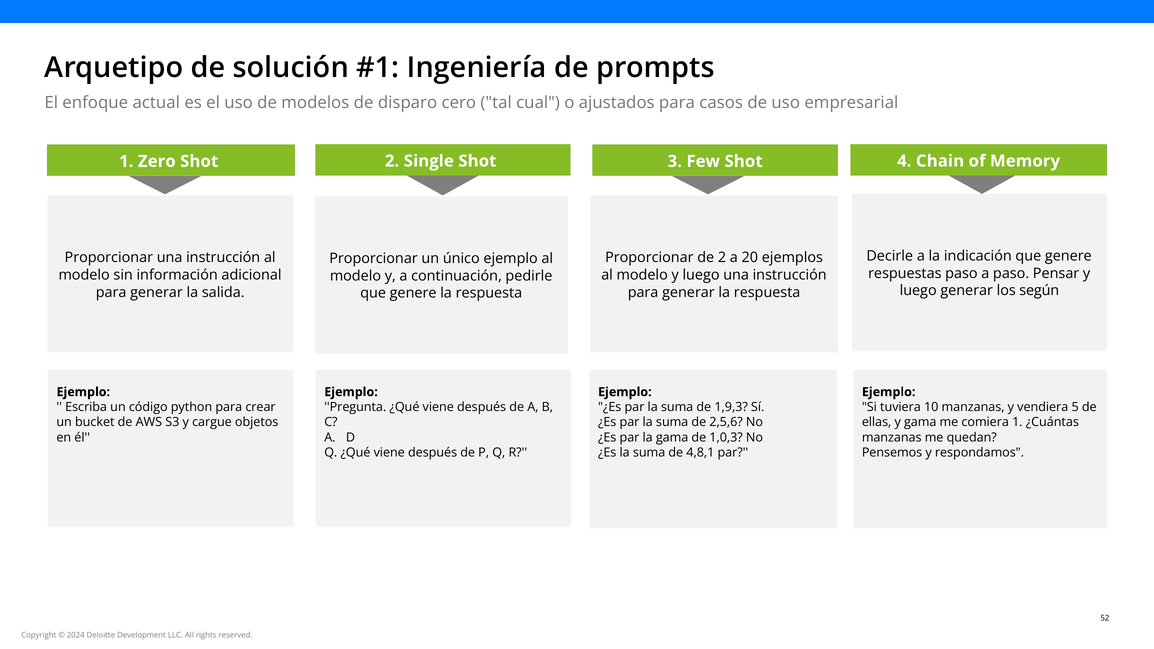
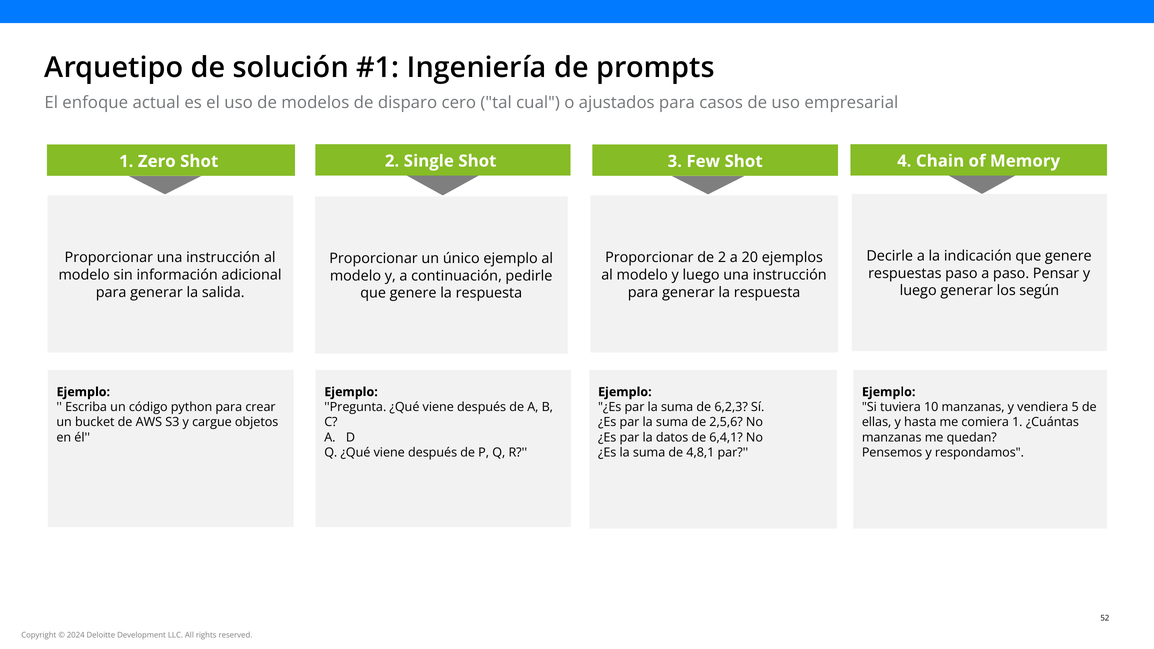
1,9,3: 1,9,3 -> 6,2,3 (731, 407)
y gama: gama -> hasta (920, 422)
la gama: gama -> datos (672, 437)
1,0,3: 1,0,3 -> 6,4,1 (726, 437)
